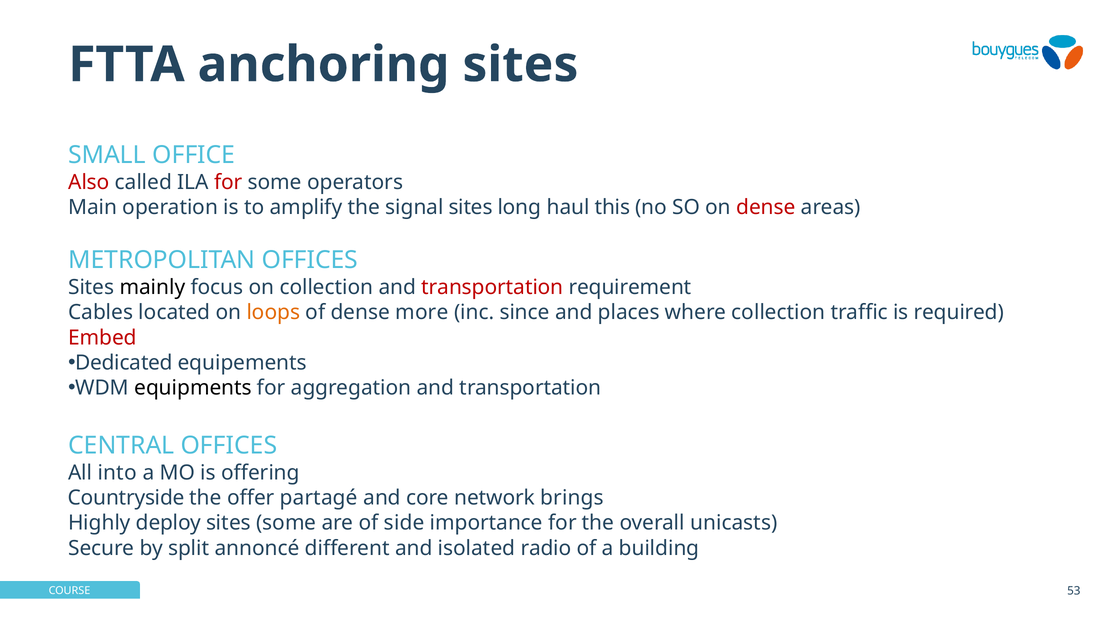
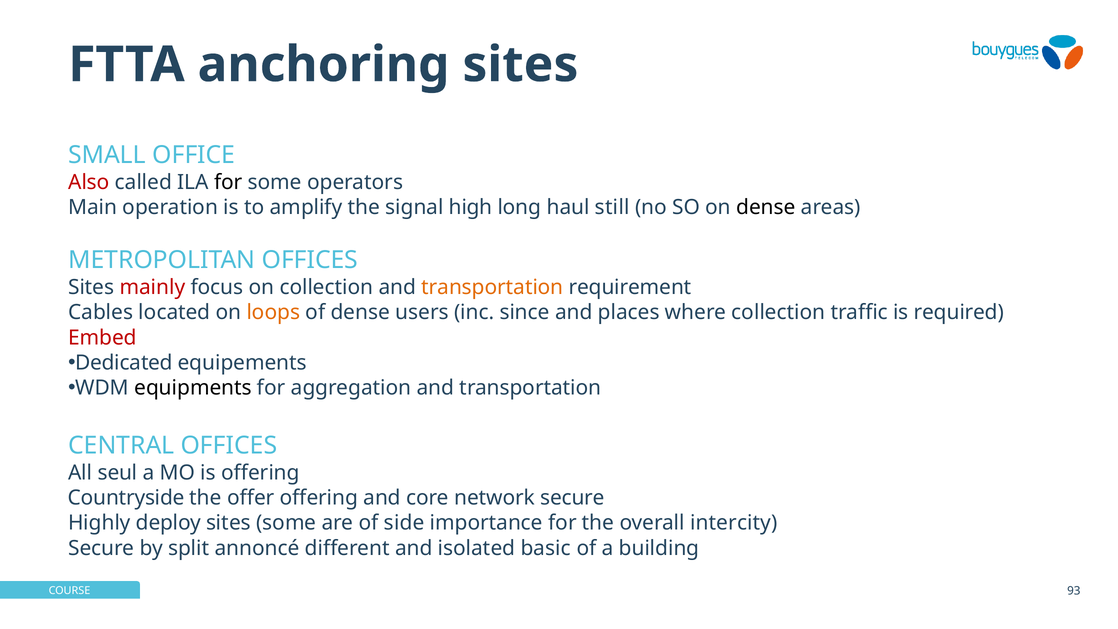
for colour: red -> black (228, 182)
signal sites: sites -> high (471, 207)
this: this -> still (612, 207)
dense colour: red -> black (766, 207)
mainly colour: black -> red (152, 287)
transportation colour: red -> orange (492, 287)
more: more -> users (422, 313)
into: into -> seul (118, 473)
offer partagé: partagé -> offering (319, 498)
network brings: brings -> secure (572, 498)
unicasts: unicasts -> intercity (734, 523)
radio: radio -> basic (546, 548)
53: 53 -> 93 (1074, 591)
